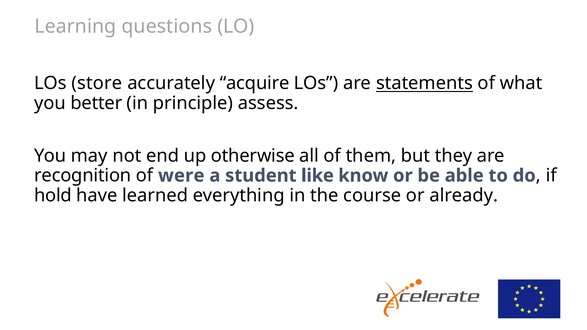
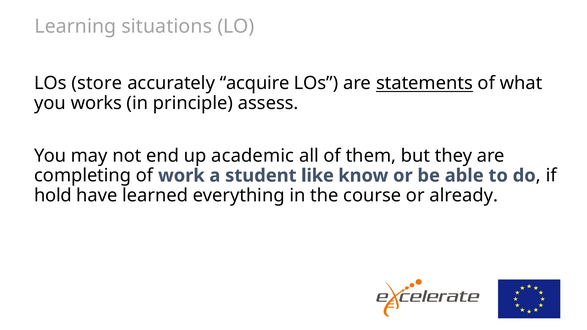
questions: questions -> situations (167, 27)
better: better -> works (96, 103)
otherwise: otherwise -> academic (253, 156)
recognition: recognition -> completing (83, 176)
were: were -> work (181, 176)
